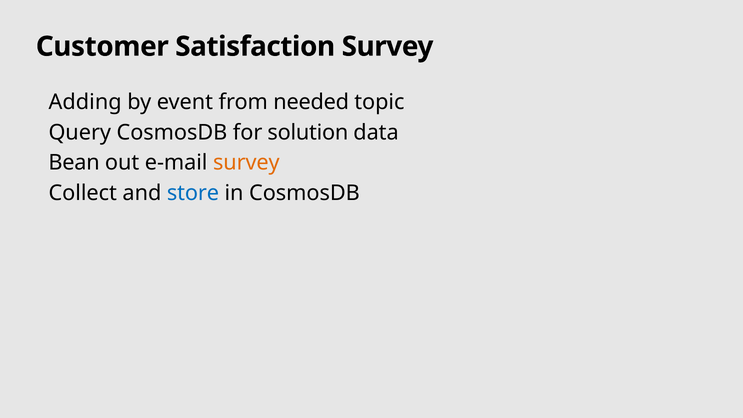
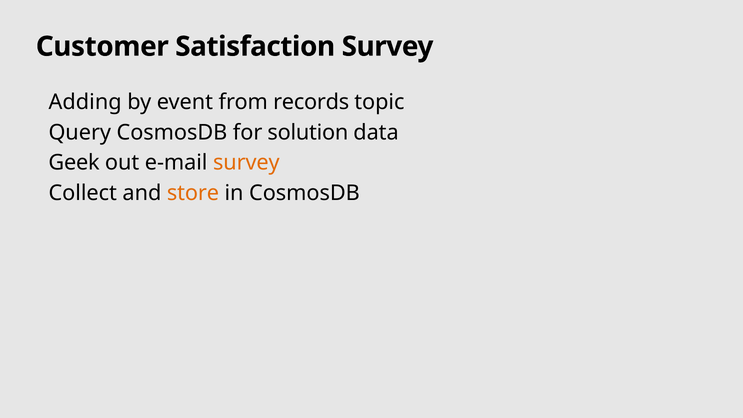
needed: needed -> records (311, 102)
Bean: Bean -> Geek (74, 163)
store colour: blue -> orange (193, 193)
